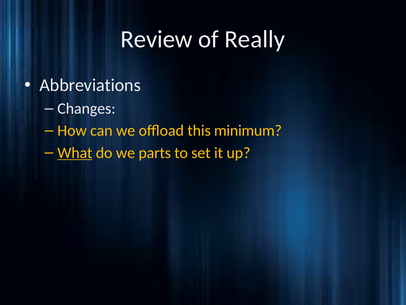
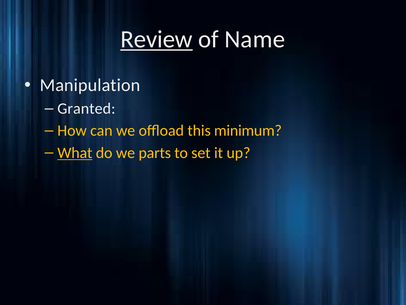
Review underline: none -> present (157, 39)
Really: Really -> Name (255, 39)
Abbreviations: Abbreviations -> Manipulation (90, 85)
Changes: Changes -> Granted (86, 108)
